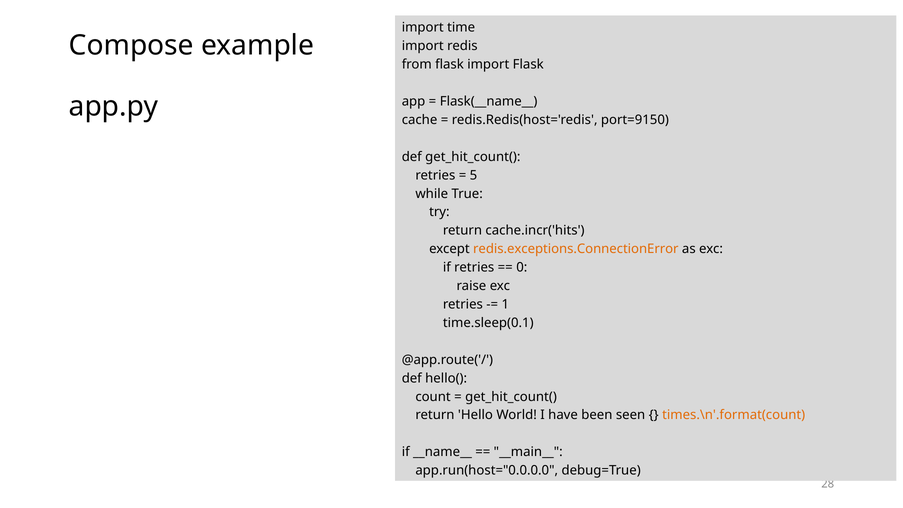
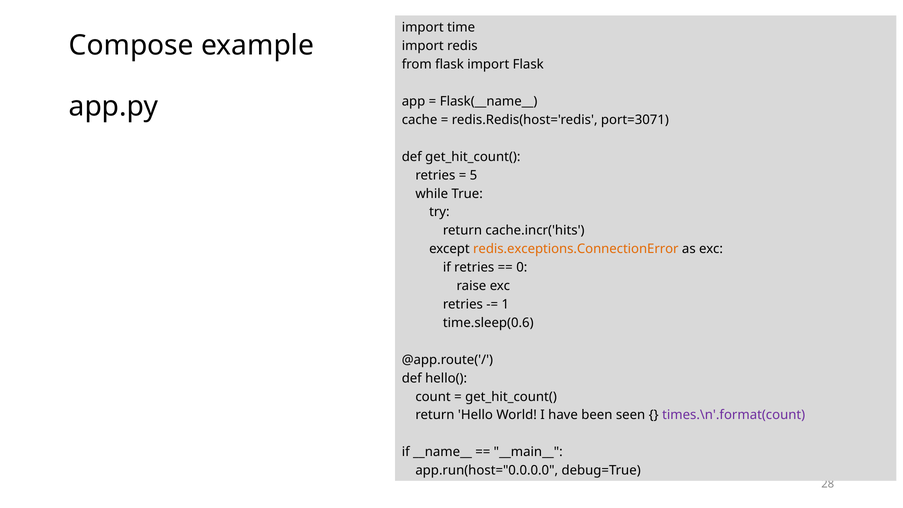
port=9150: port=9150 -> port=3071 (635, 120)
time.sleep(0.1: time.sleep(0.1 -> time.sleep(0.6 (488, 323)
times.\n'.format(count colour: orange -> purple (734, 415)
